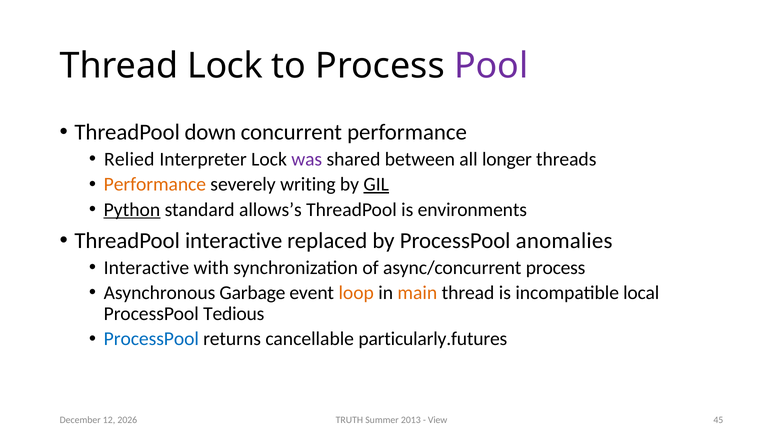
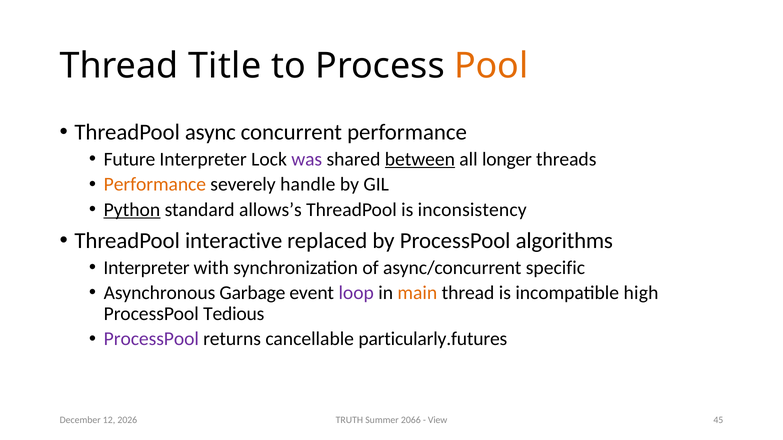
Thread Lock: Lock -> Title (225, 66)
Pool colour: purple -> orange (491, 66)
down: down -> async (210, 132)
Relied: Relied -> Future (129, 159)
between underline: none -> present (420, 159)
writing: writing -> handle (308, 185)
GIL underline: present -> none (376, 185)
environments: environments -> inconsistency (472, 210)
anomalies: anomalies -> algorithms (564, 241)
Interactive: Interactive -> Interpreter (147, 268)
async/concurrent process: process -> specific (555, 268)
loop colour: orange -> purple (356, 293)
local: local -> high (641, 293)
ProcessPool colour: blue -> purple (151, 339)
2013: 2013 -> 2066 (411, 421)
